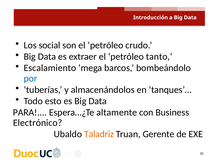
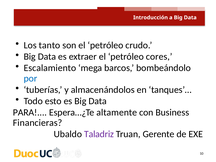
social: social -> tanto (49, 45)
tanto: tanto -> cores (159, 57)
Electrónico: Electrónico -> Financieras (38, 123)
Taladriz colour: orange -> purple (99, 134)
